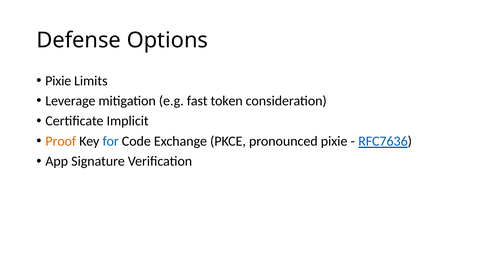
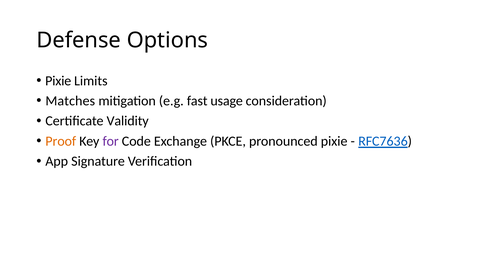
Leverage: Leverage -> Matches (70, 101)
token: token -> usage (227, 101)
Implicit: Implicit -> Validity (128, 121)
for colour: blue -> purple (111, 141)
